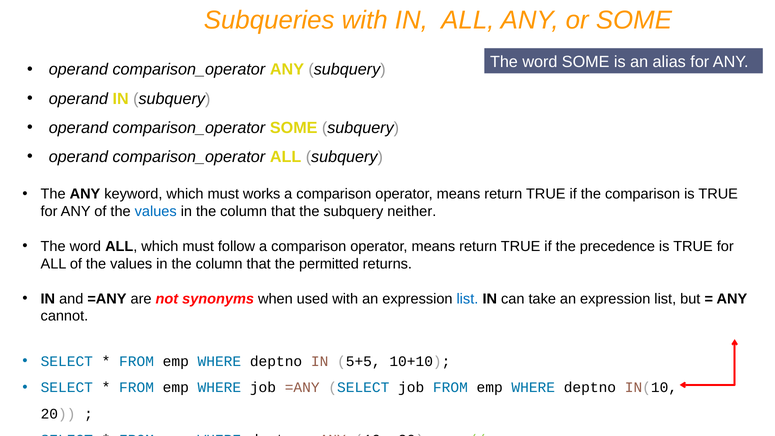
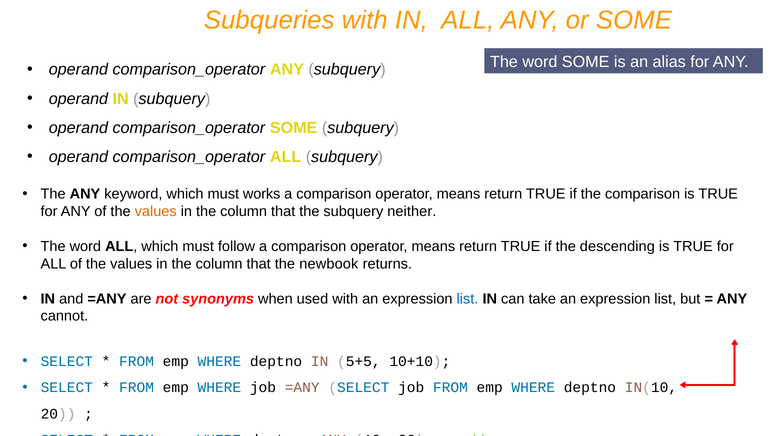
values colour: blue -> orange (156, 211)
precedence: precedence -> descending (617, 246)
permitted: permitted -> newbook (329, 264)
